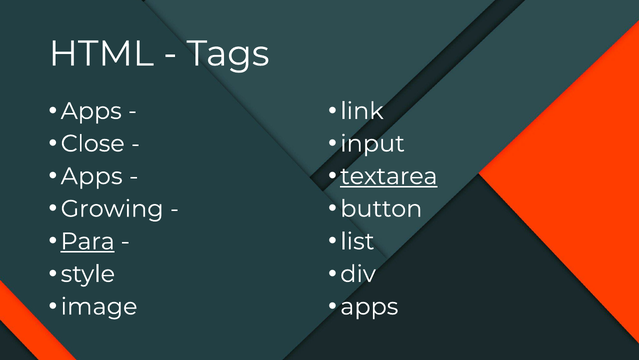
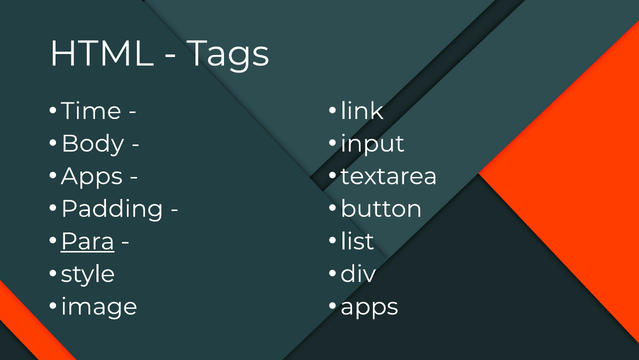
Apps: Apps -> Time (91, 111)
Close: Close -> Body (93, 143)
textarea underline: present -> none (389, 176)
Growing: Growing -> Padding (112, 209)
